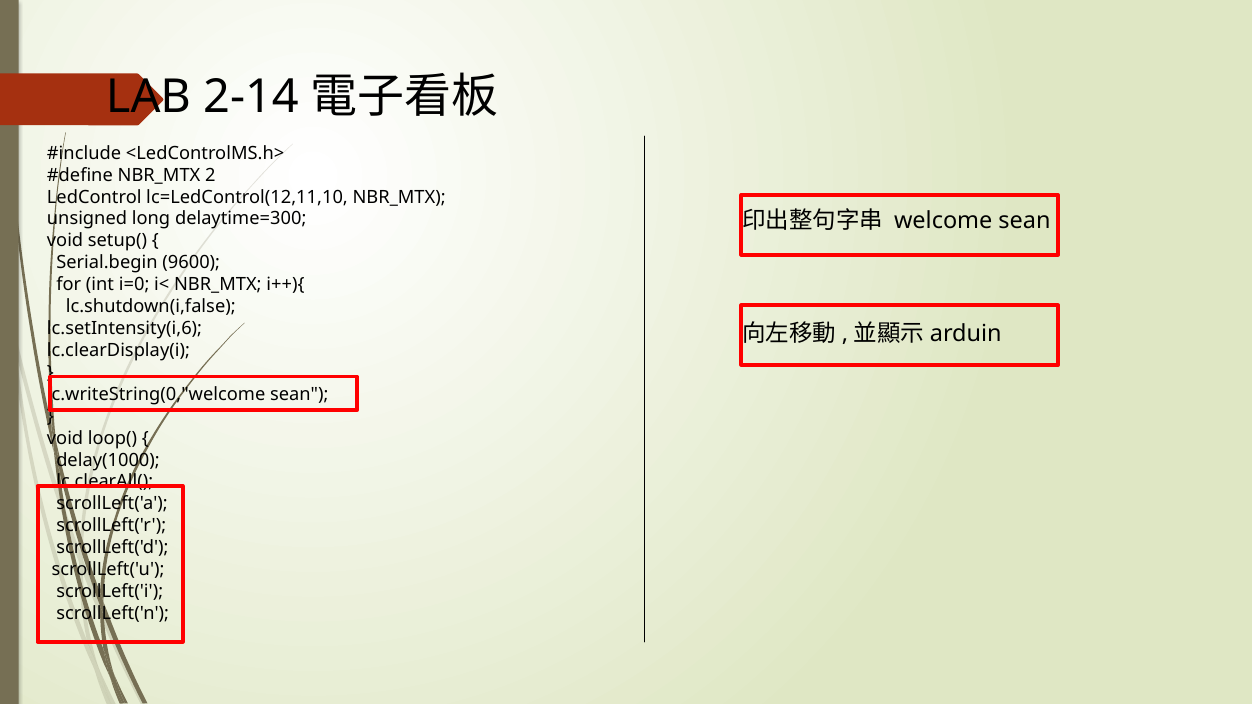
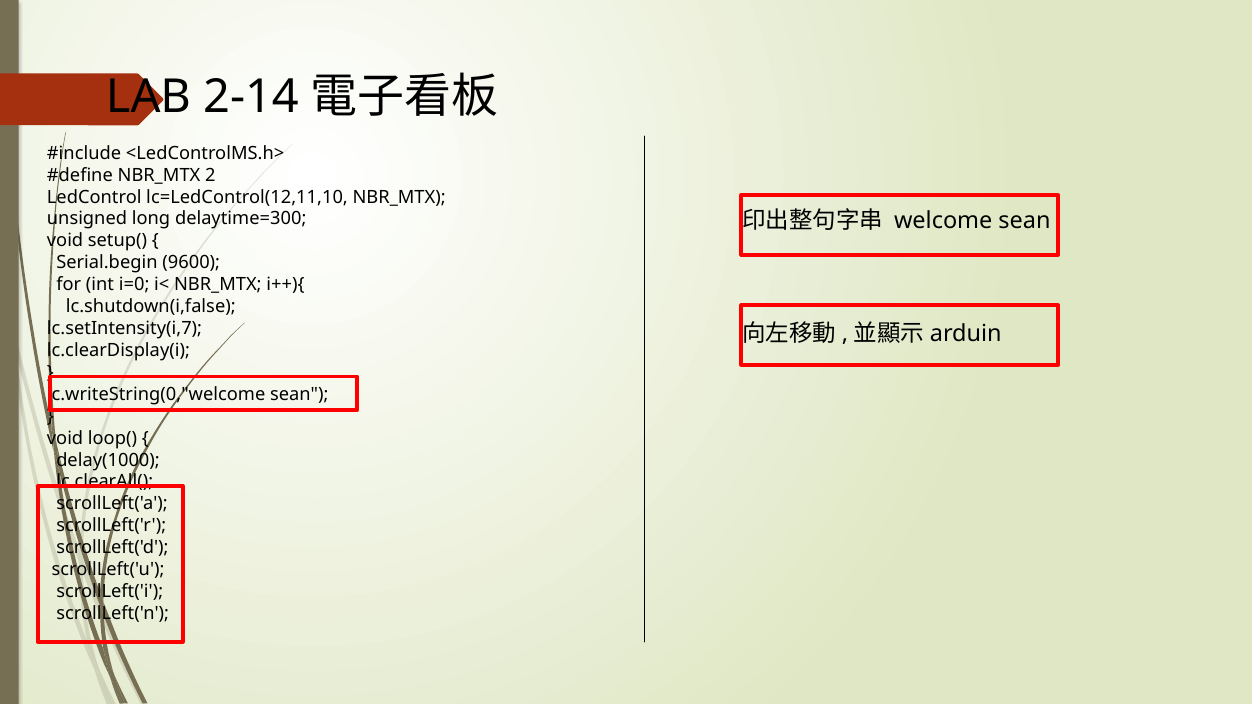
lc.setIntensity(i,6: lc.setIntensity(i,6 -> lc.setIntensity(i,7 (125, 329)
